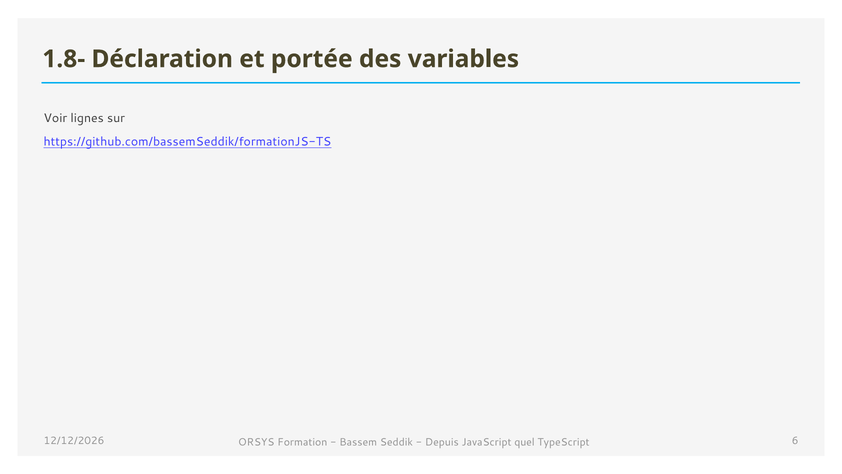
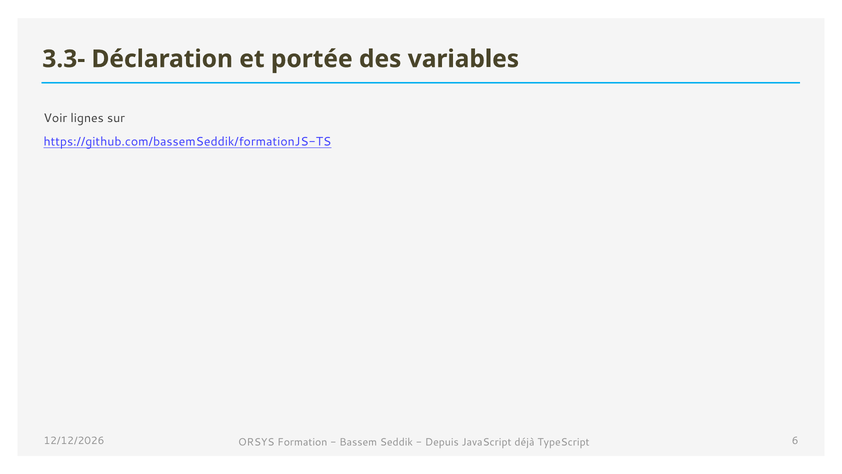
1.8-: 1.8- -> 3.3- (64, 59)
quel: quel -> déjà (524, 442)
